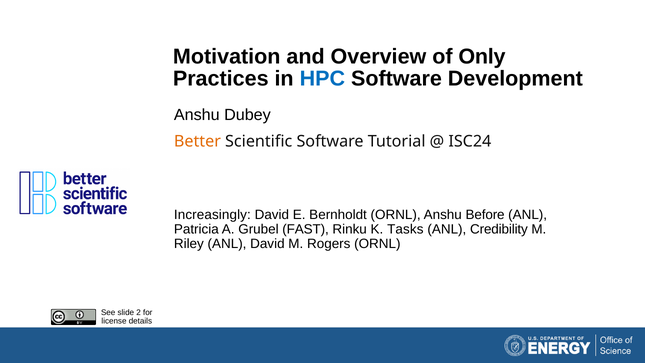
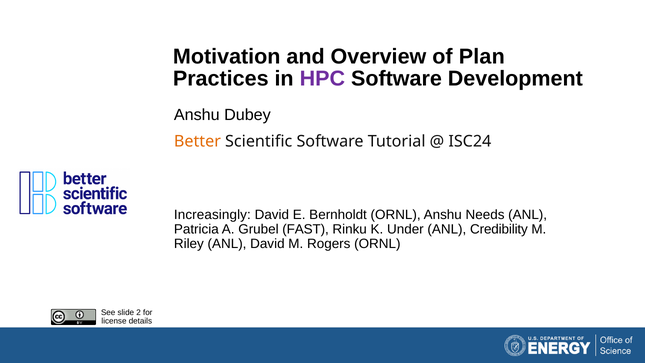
Only: Only -> Plan (482, 57)
HPC colour: blue -> purple (322, 78)
Before: Before -> Needs (485, 215)
Tasks: Tasks -> Under (405, 229)
